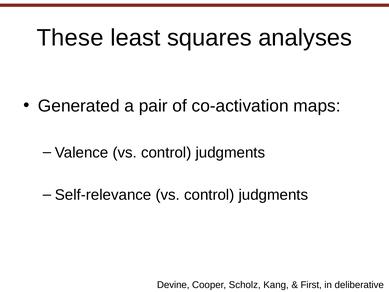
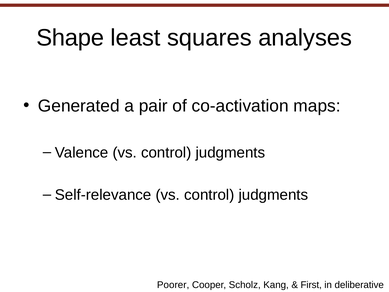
These: These -> Shape (70, 38)
Devine: Devine -> Poorer (173, 285)
